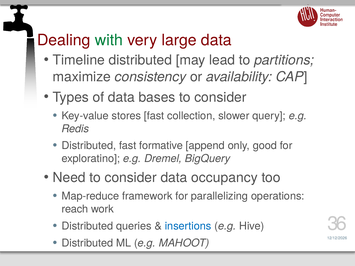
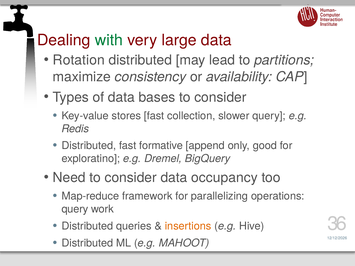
Timeline: Timeline -> Rotation (79, 60)
reach: reach -> query (75, 209)
insertions colour: blue -> orange (188, 226)
